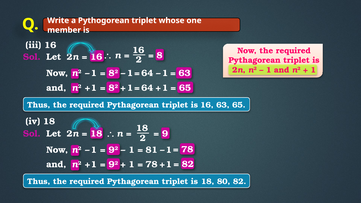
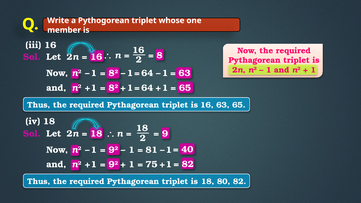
78: 78 -> 40 (187, 150)
78: 78 -> 75 (152, 165)
